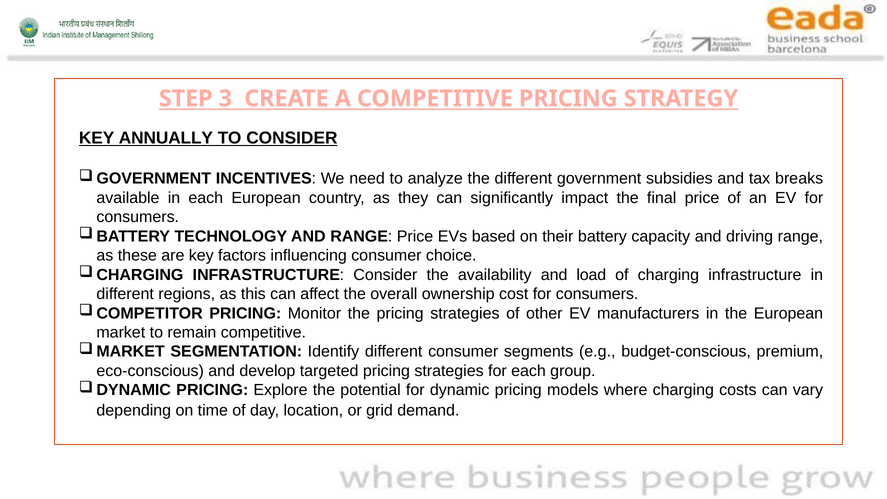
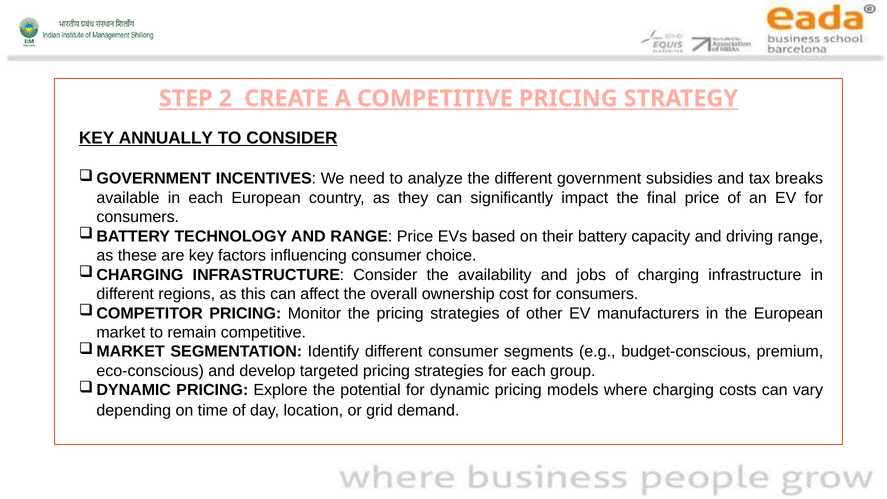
3: 3 -> 2 (225, 99)
load: load -> jobs (591, 275)
